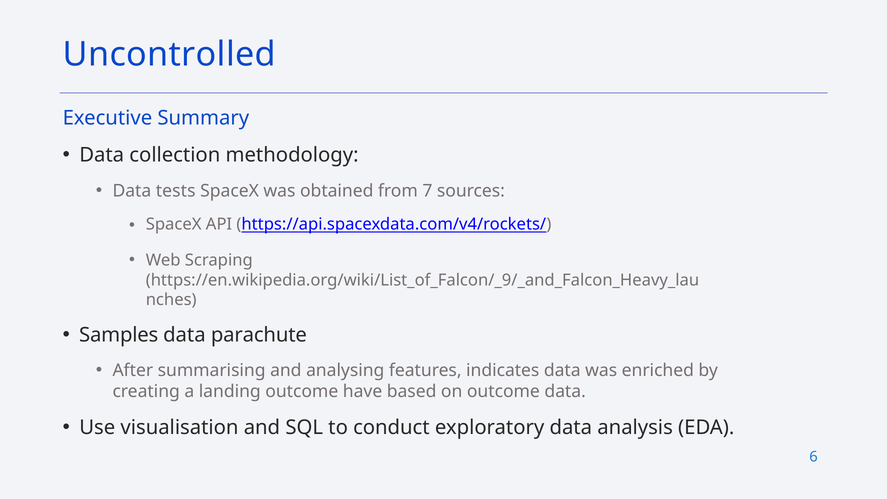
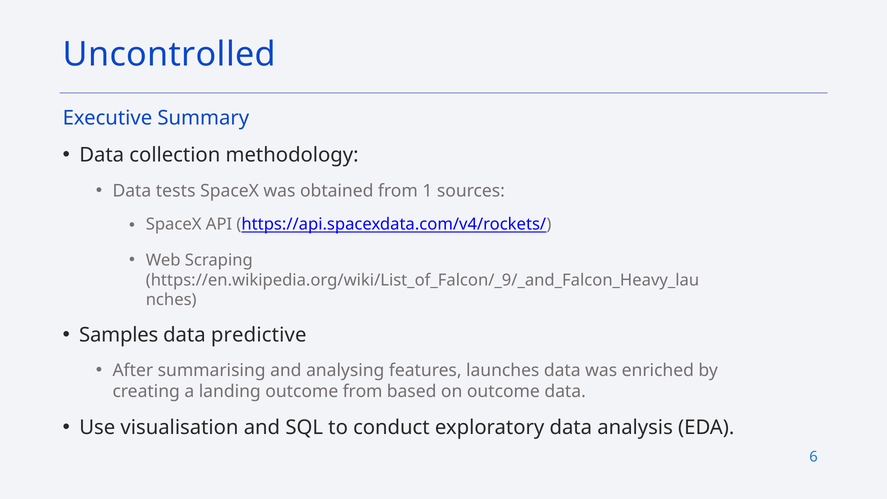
7: 7 -> 1 (427, 191)
parachute: parachute -> predictive (259, 335)
indicates: indicates -> launches (503, 371)
outcome have: have -> from (363, 392)
